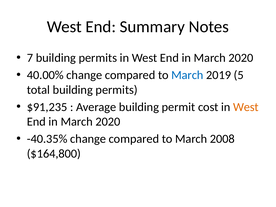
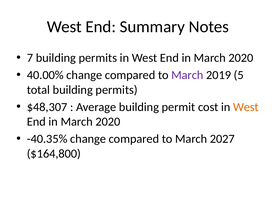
March colour: blue -> purple (187, 75)
$91,235: $91,235 -> $48,307 (47, 107)
2008: 2008 -> 2027 (222, 139)
